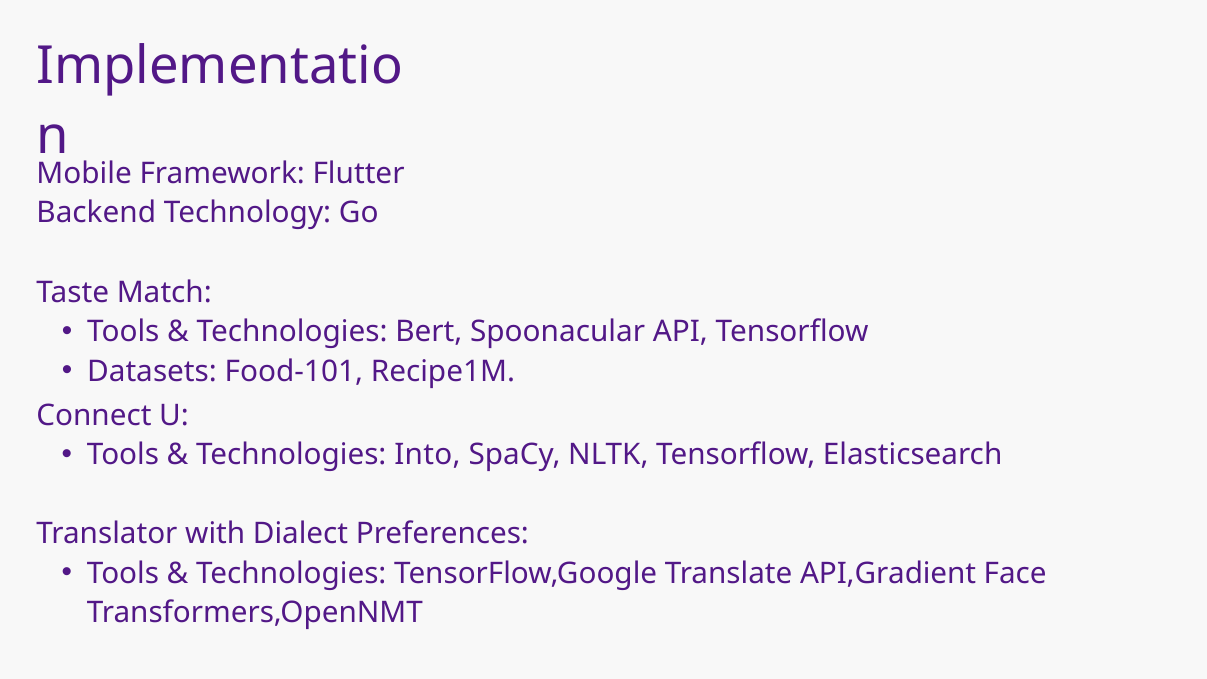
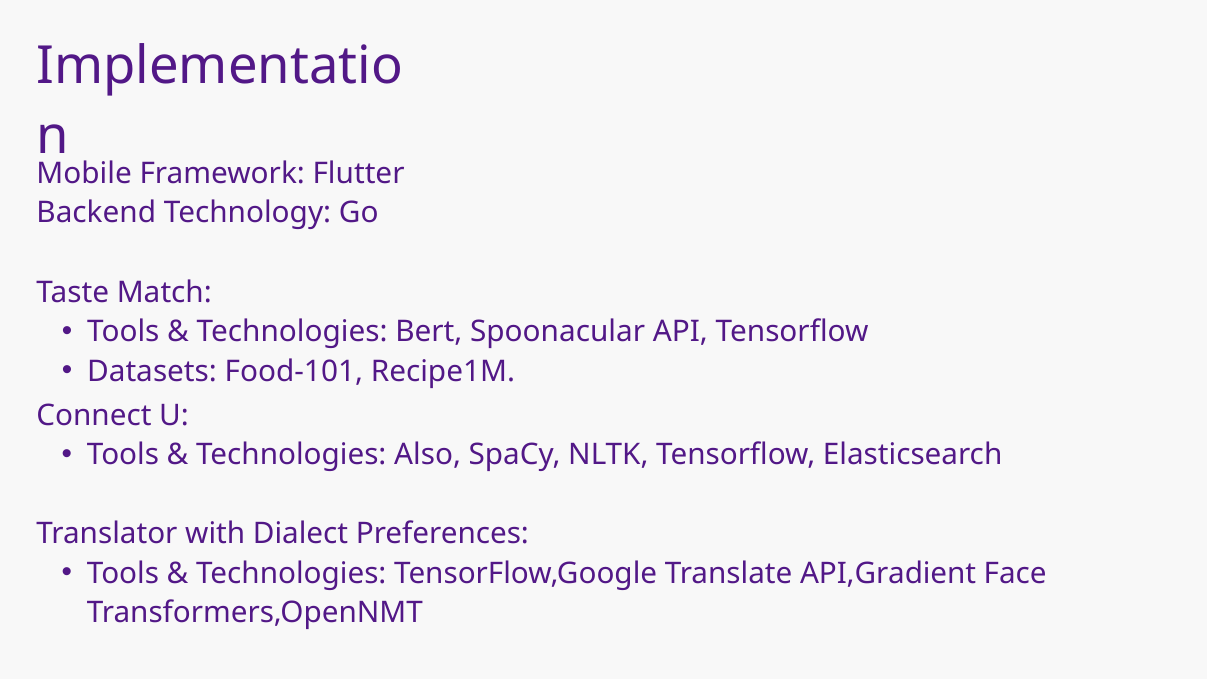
Into: Into -> Also (428, 455)
